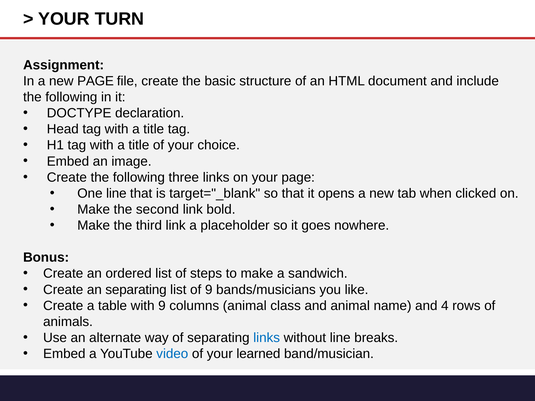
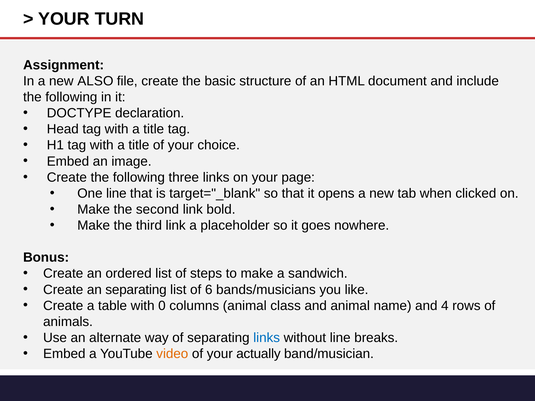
new PAGE: PAGE -> ALSO (95, 81)
of 9: 9 -> 6 (209, 290)
with 9: 9 -> 0 (162, 306)
video colour: blue -> orange (172, 354)
learned: learned -> actually (258, 354)
